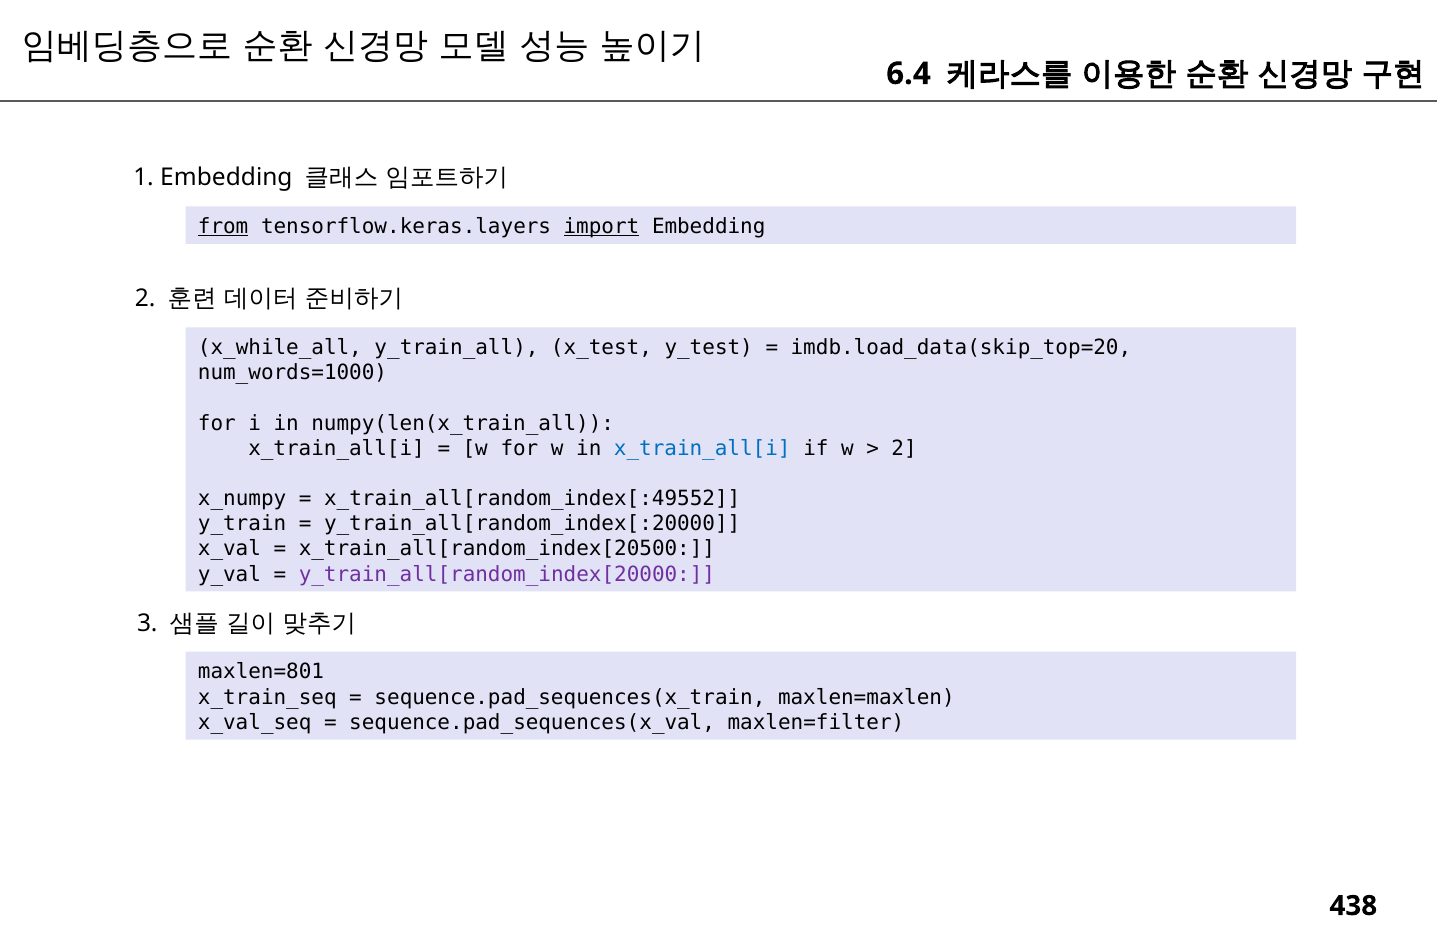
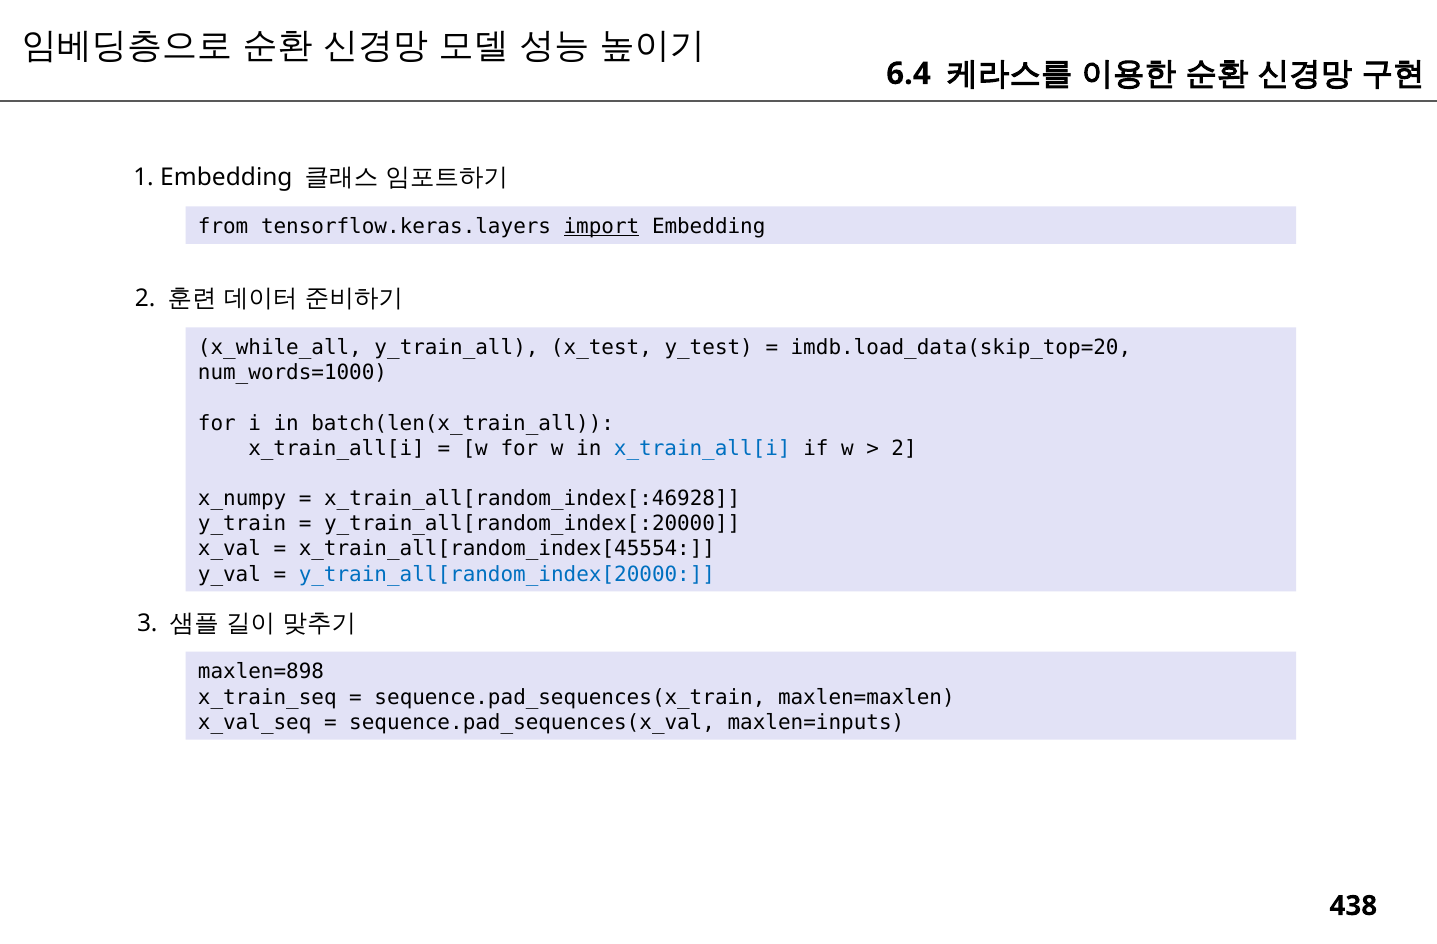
from underline: present -> none (223, 227)
numpy(len(x_train_all: numpy(len(x_train_all -> batch(len(x_train_all (463, 423)
x_train_all[random_index[:49552: x_train_all[random_index[:49552 -> x_train_all[random_index[:46928 (532, 499)
x_train_all[random_index[20500: x_train_all[random_index[20500 -> x_train_all[random_index[45554 (507, 549)
y_train_all[random_index[20000 colour: purple -> blue (507, 574)
maxlen=801: maxlen=801 -> maxlen=898 (261, 672)
maxlen=filter: maxlen=filter -> maxlen=inputs (816, 722)
